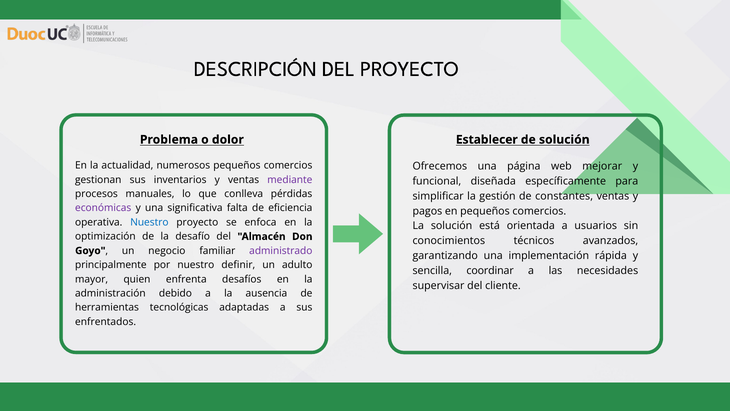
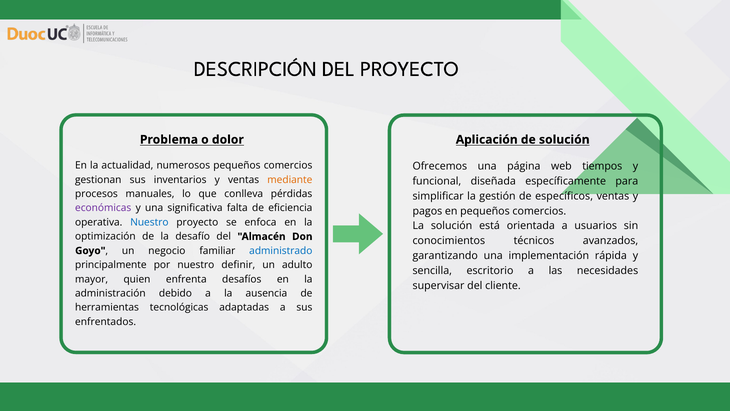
Establecer: Establecer -> Aplicación (487, 139)
mejorar: mejorar -> tiempos (602, 166)
mediante colour: purple -> orange (290, 180)
constantes: constantes -> específicos (564, 196)
administrado colour: purple -> blue (281, 251)
coordinar: coordinar -> escritorio (490, 270)
